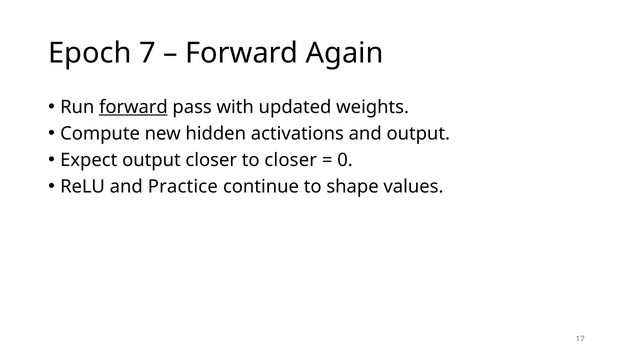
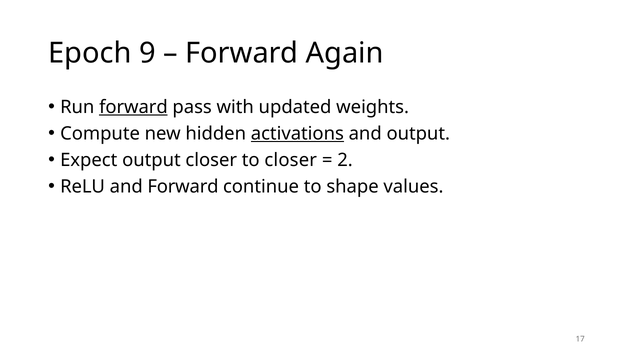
7: 7 -> 9 (147, 53)
activations underline: none -> present (297, 134)
0: 0 -> 2 (345, 160)
and Practice: Practice -> Forward (183, 187)
